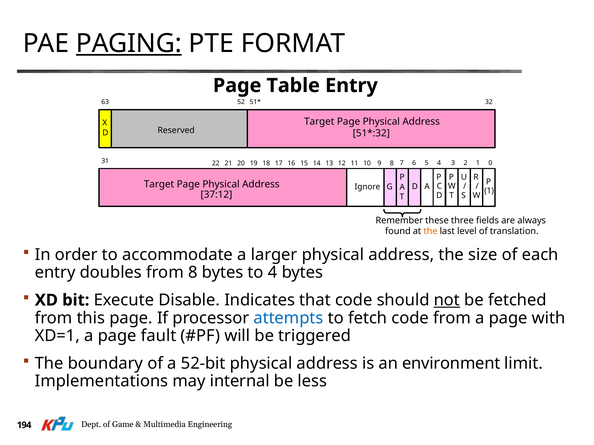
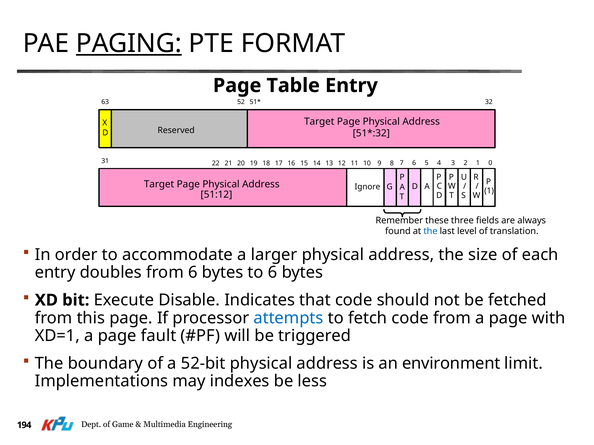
37:12: 37:12 -> 51:12 (216, 195)
the colour: orange -> blue (431, 232)
from 8: 8 -> 6 (193, 273)
to 4: 4 -> 6 (273, 273)
not underline: present -> none (447, 300)
internal: internal -> indexes (240, 382)
